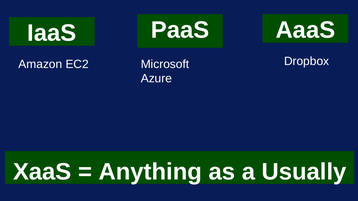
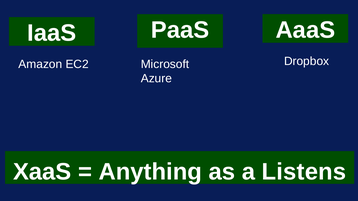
Usually: Usually -> Listens (304, 172)
